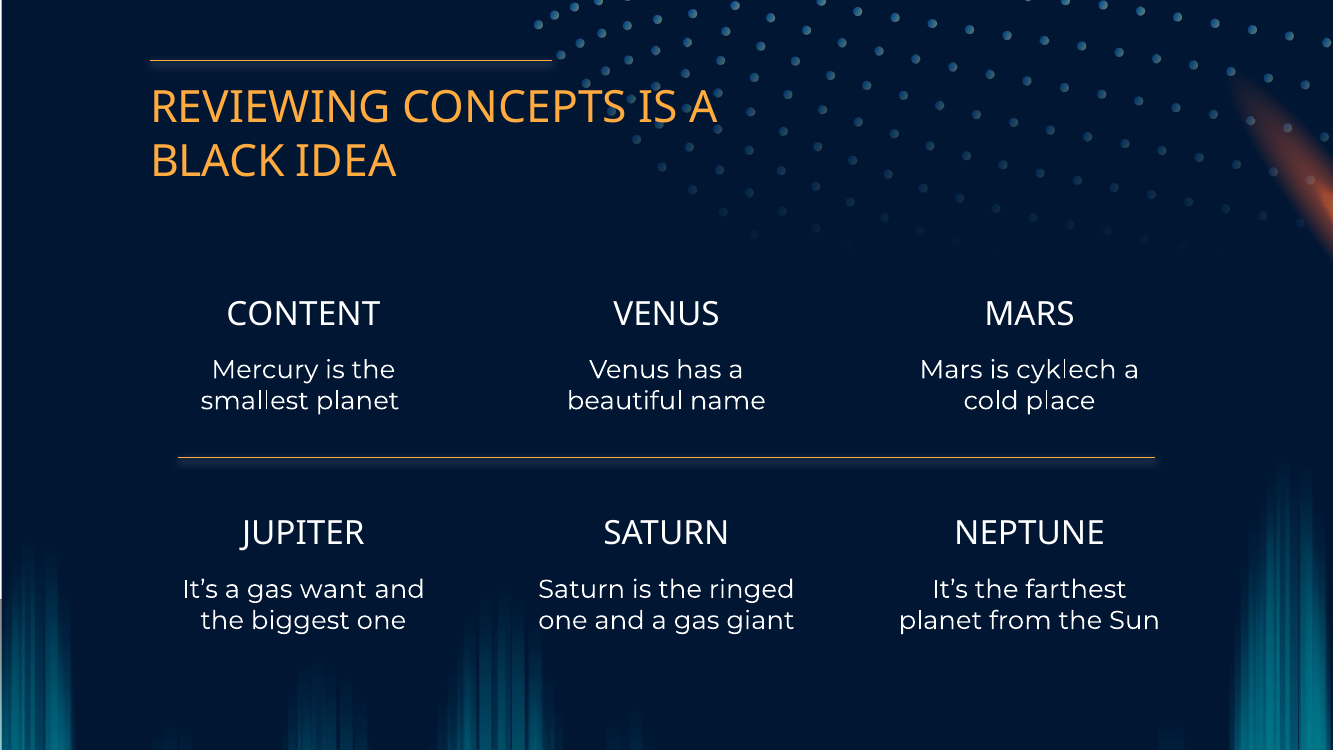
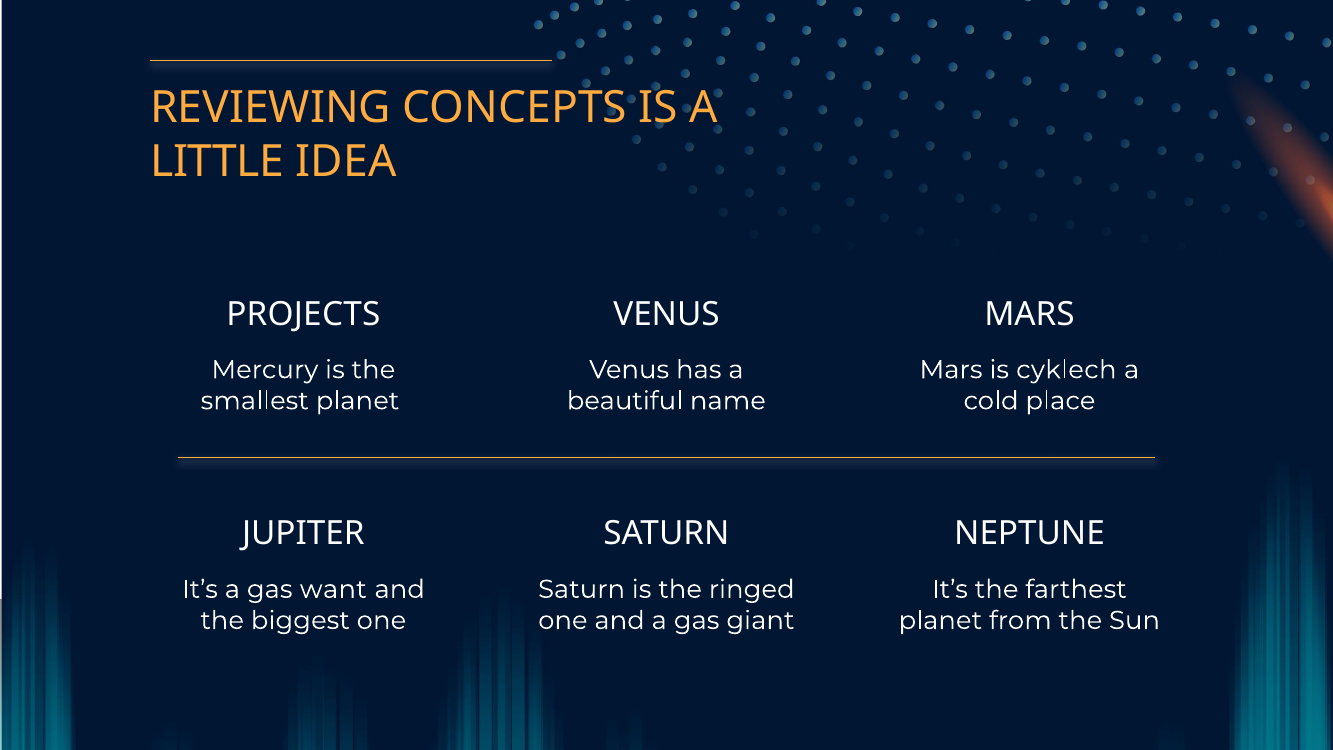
BLACK: BLACK -> LITTLE (217, 161)
CONTENT: CONTENT -> PROJECTS (303, 314)
